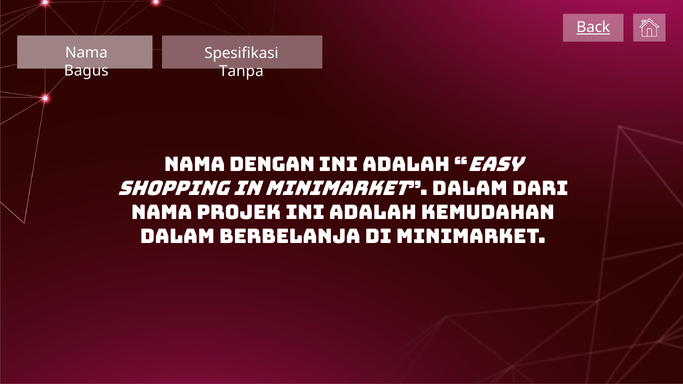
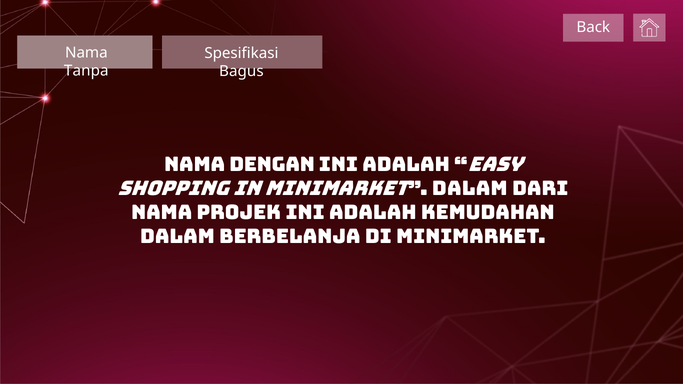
Back underline: present -> none (593, 27)
Bagus: Bagus -> Tanpa (86, 71)
Tanpa: Tanpa -> Bagus (241, 71)
